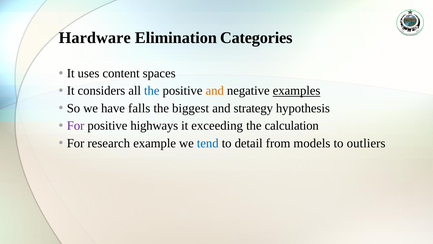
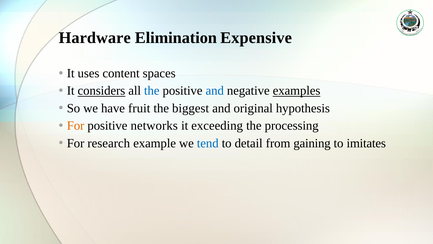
Categories: Categories -> Expensive (256, 38)
considers underline: none -> present (101, 91)
and colour: orange -> blue (215, 91)
falls: falls -> fruit (139, 108)
strategy: strategy -> original (253, 108)
For colour: purple -> orange (76, 125)
highways: highways -> networks (154, 125)
calculation: calculation -> processing (292, 125)
models: models -> gaining (312, 143)
outliers: outliers -> imitates (366, 143)
